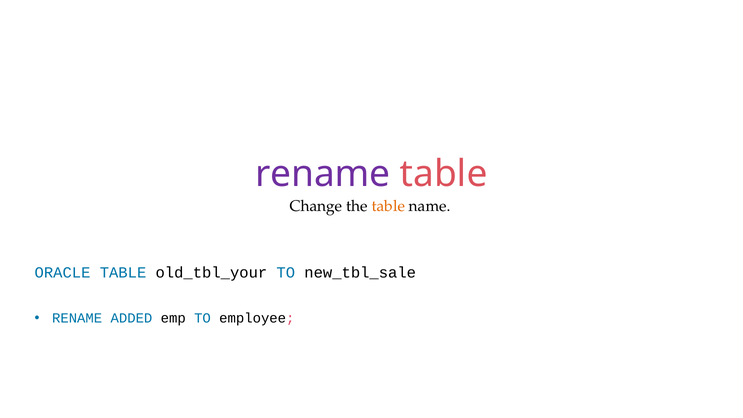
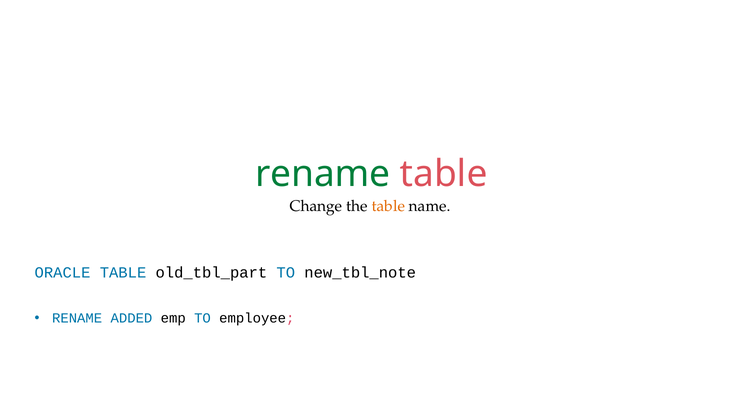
rename colour: purple -> green (323, 174)
old_tbl_your: old_tbl_your -> old_tbl_part (211, 272)
new_tbl_sale: new_tbl_sale -> new_tbl_note (360, 272)
